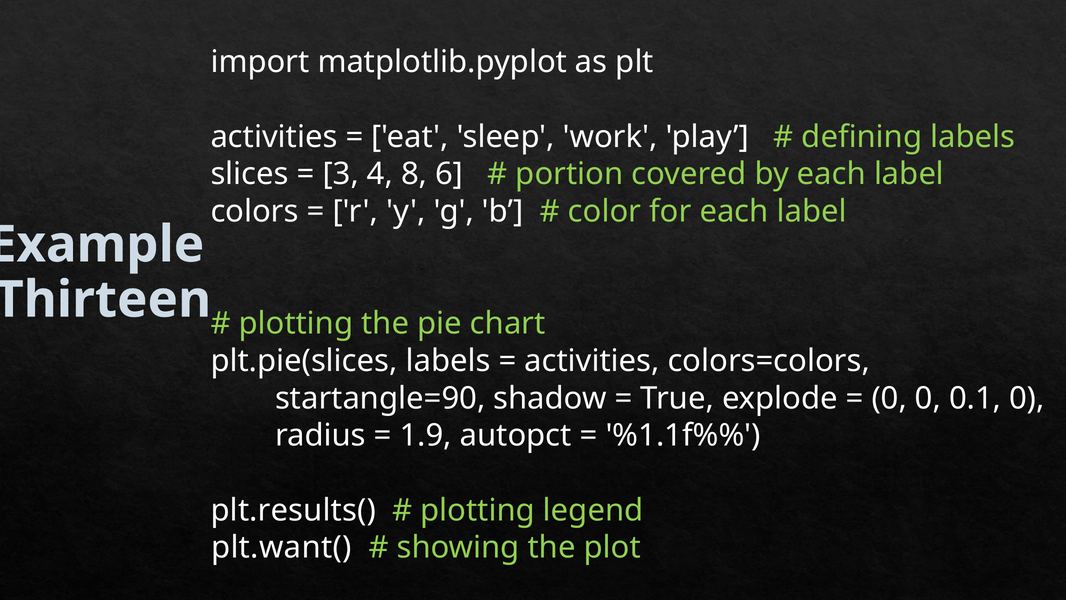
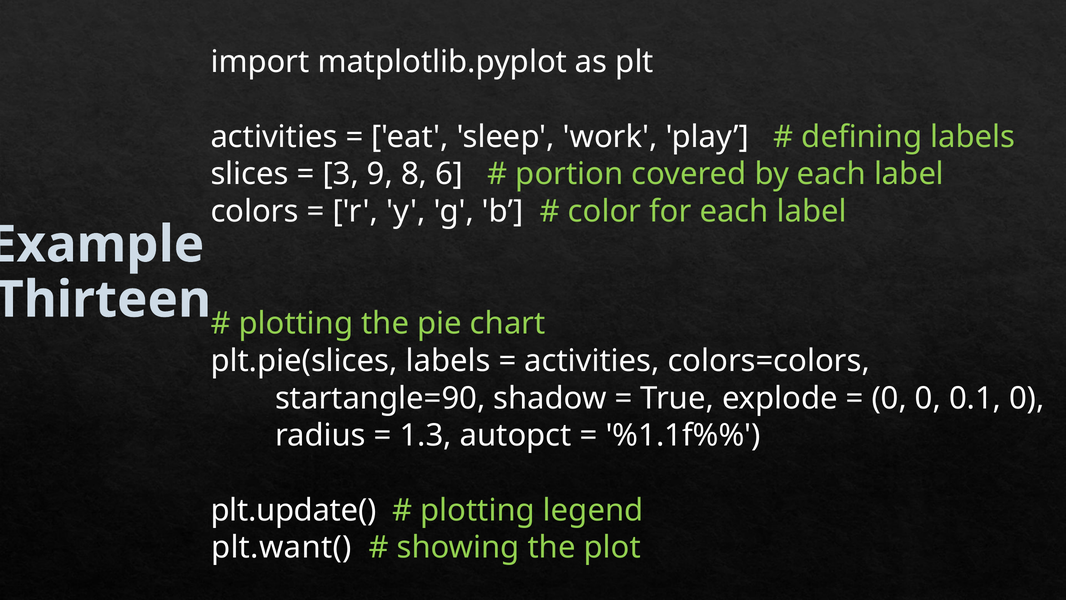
4: 4 -> 9 (380, 174)
1.9: 1.9 -> 1.3 (426, 435)
plt.results(: plt.results( -> plt.update( (294, 510)
